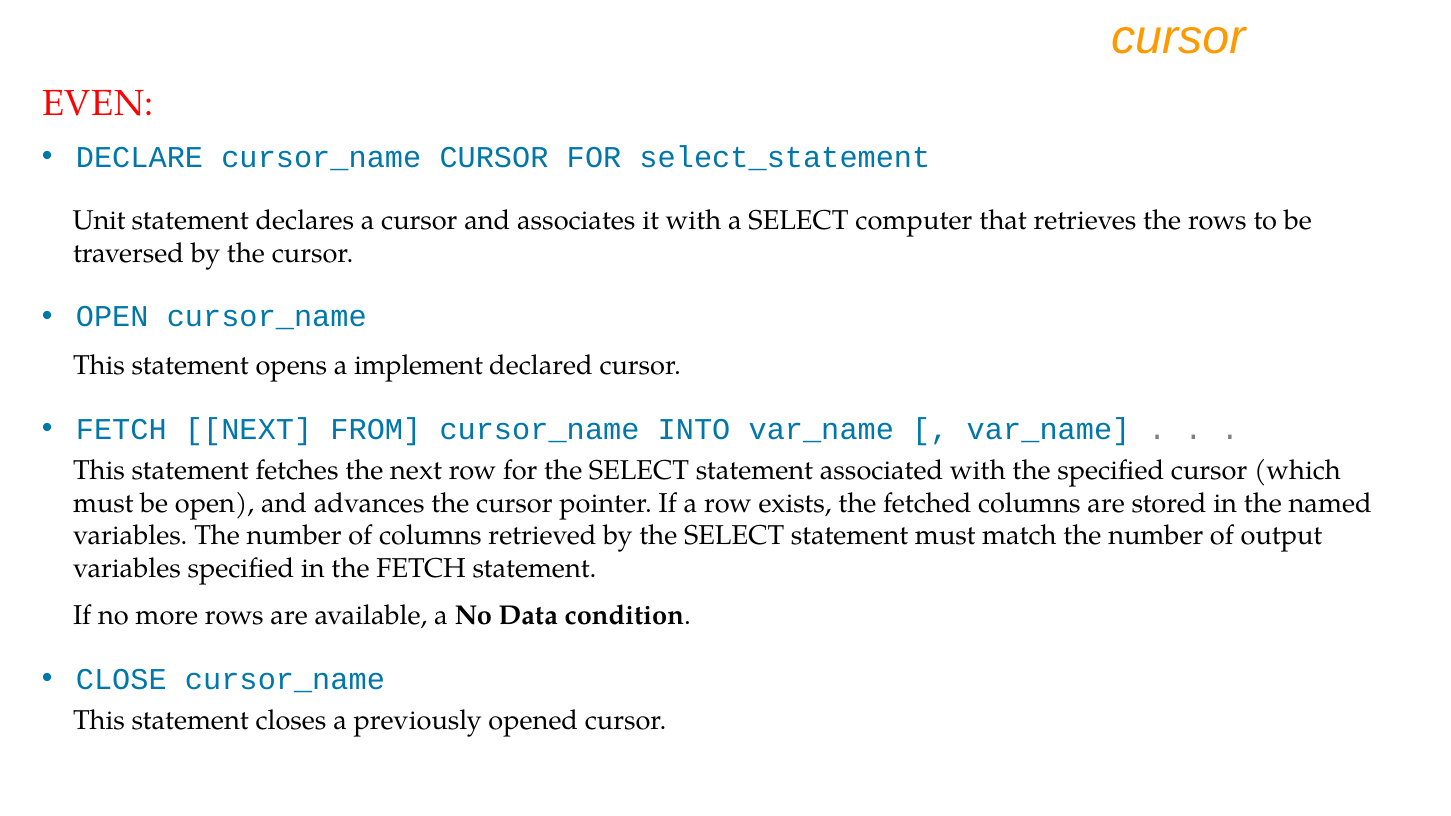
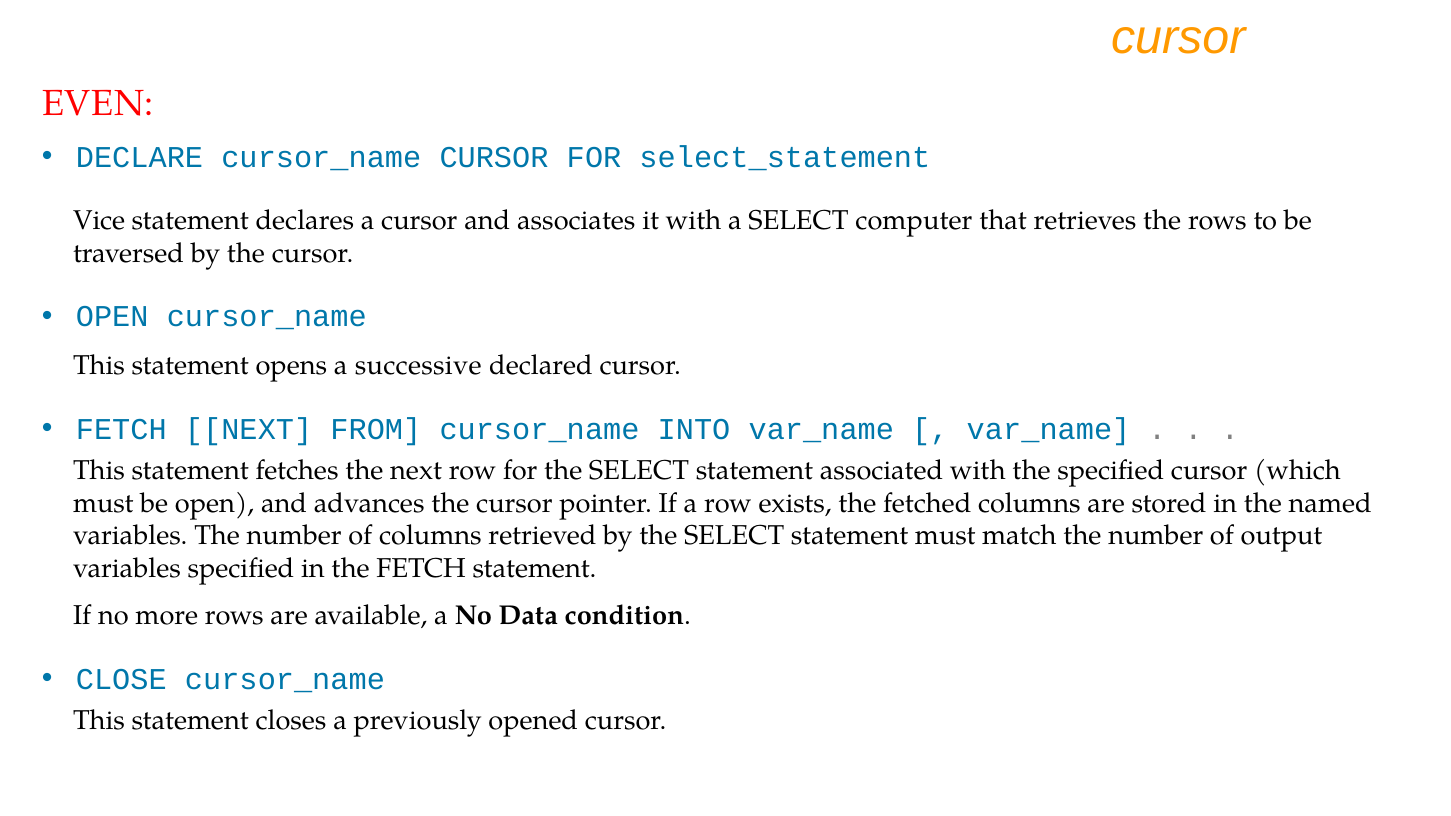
Unit: Unit -> Vice (99, 221)
implement: implement -> successive (418, 366)
